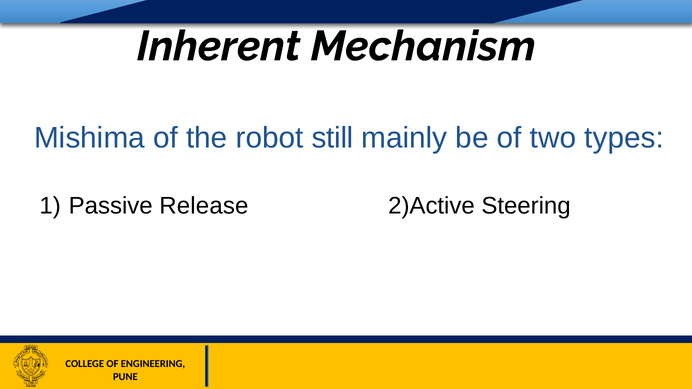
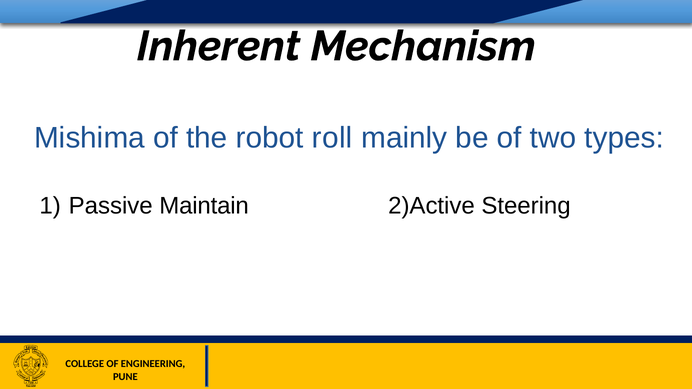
still: still -> roll (332, 138)
Release: Release -> Maintain (204, 206)
